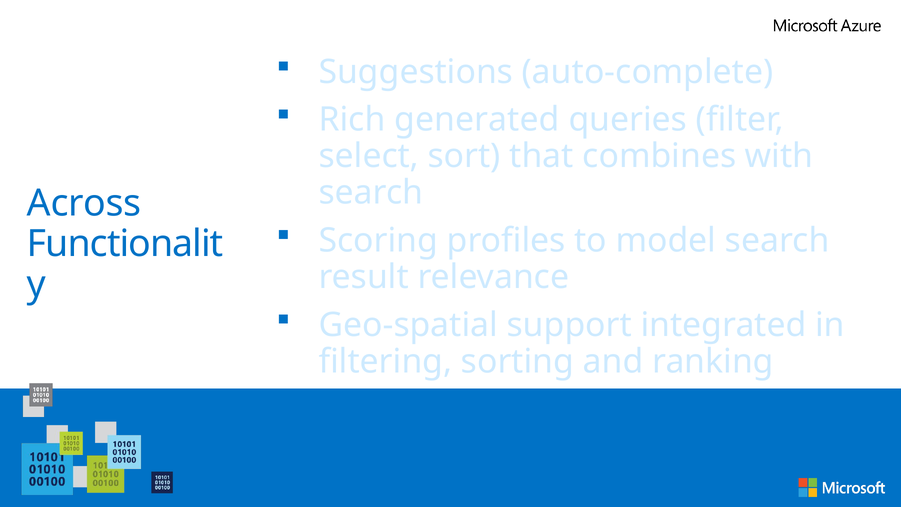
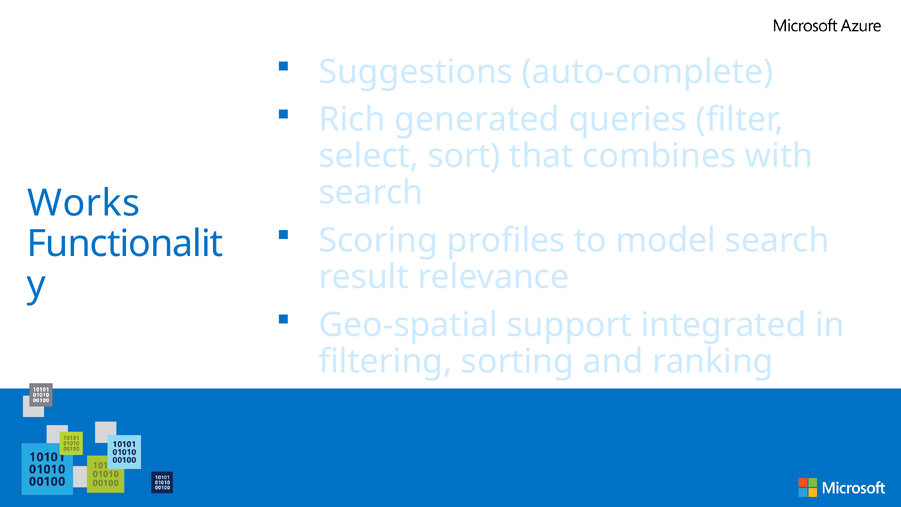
Across: Across -> Works (84, 203)
